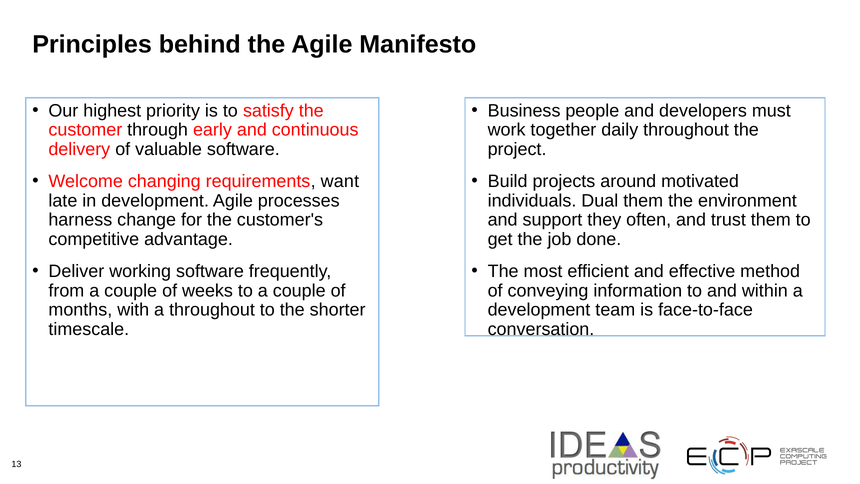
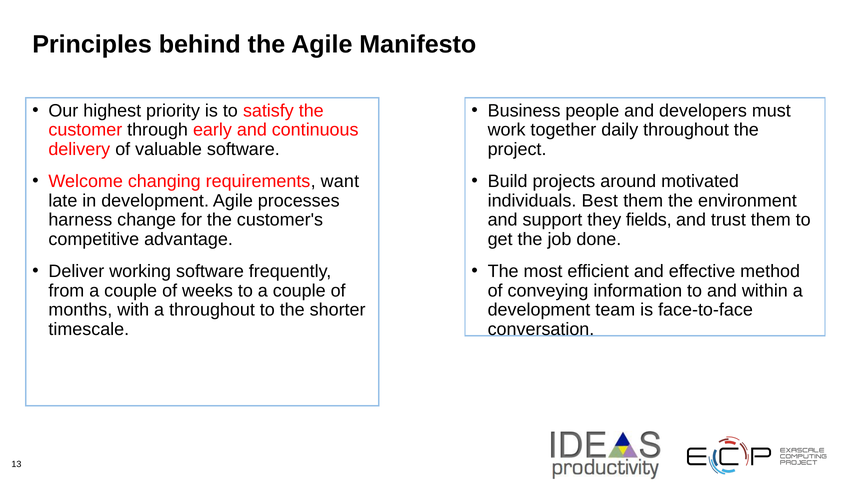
Dual: Dual -> Best (600, 201)
often: often -> fields (649, 220)
